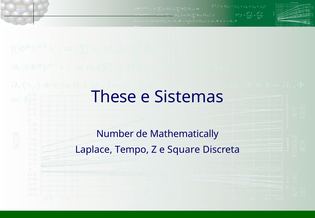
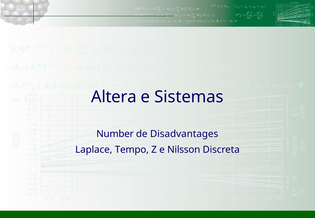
These: These -> Altera (114, 97)
Mathematically: Mathematically -> Disadvantages (184, 134)
Square: Square -> Nilsson (184, 150)
